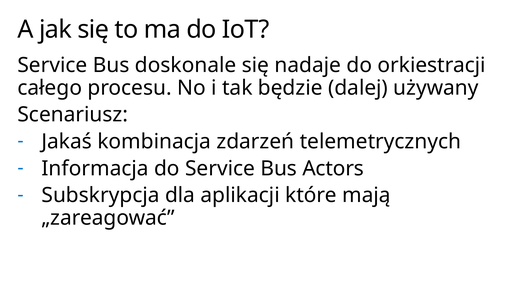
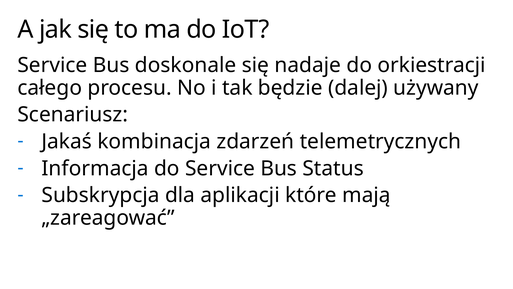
Actors: Actors -> Status (333, 168)
